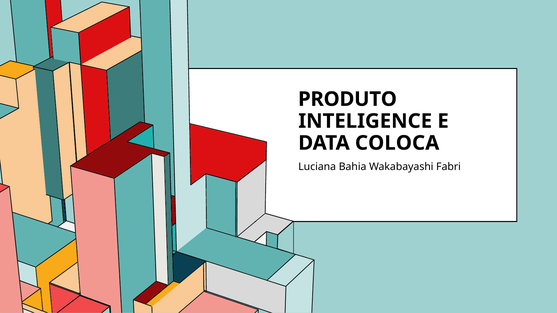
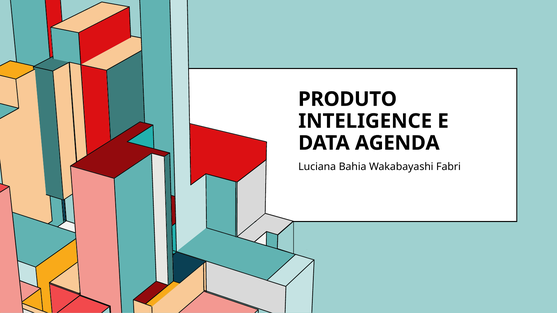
COLOCA: COLOCA -> AGENDA (397, 143)
